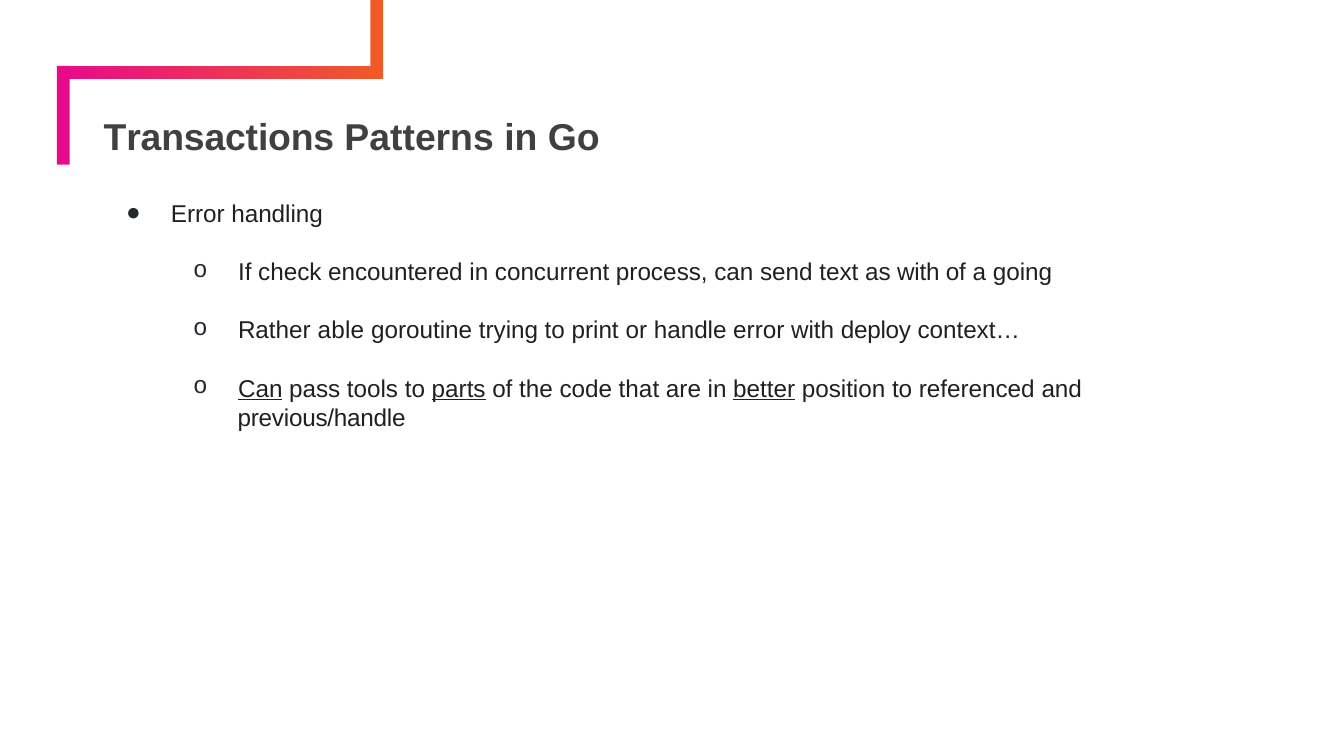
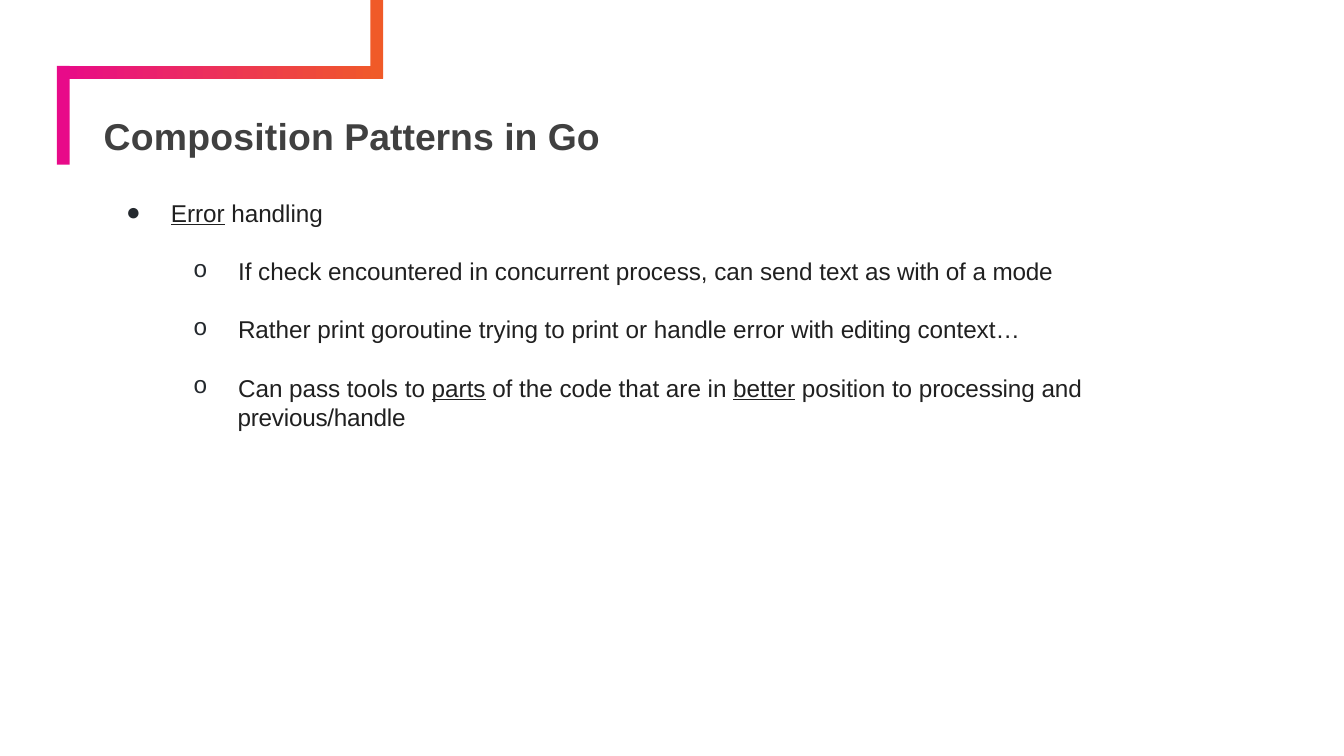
Transactions: Transactions -> Composition (219, 138)
Error underline: none -> present (198, 214)
going: going -> mode (1023, 273)
Rather able: able -> print (341, 331)
deploy: deploy -> editing (876, 331)
Can underline: present -> none (260, 389)
referenced: referenced -> processing (977, 389)
